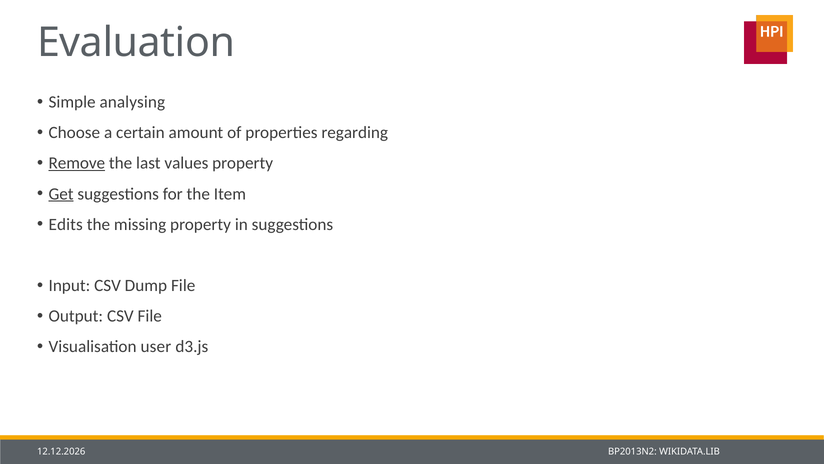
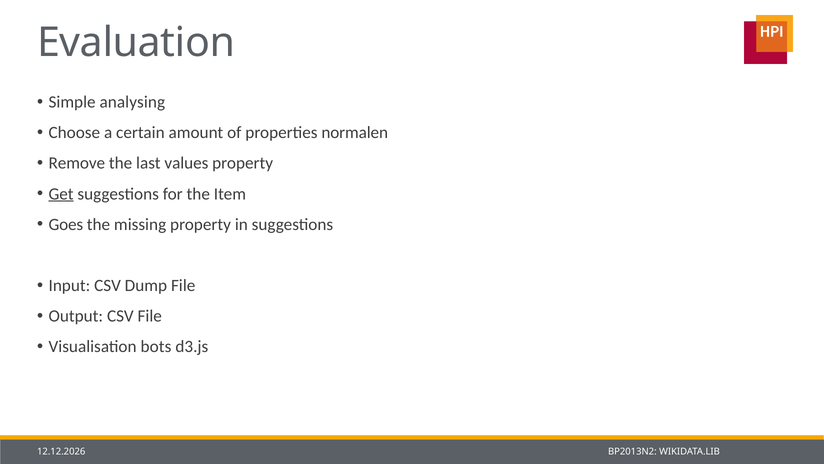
regarding: regarding -> normalen (355, 133)
Remove underline: present -> none (77, 163)
Edits: Edits -> Goes (66, 224)
user: user -> bots (156, 346)
